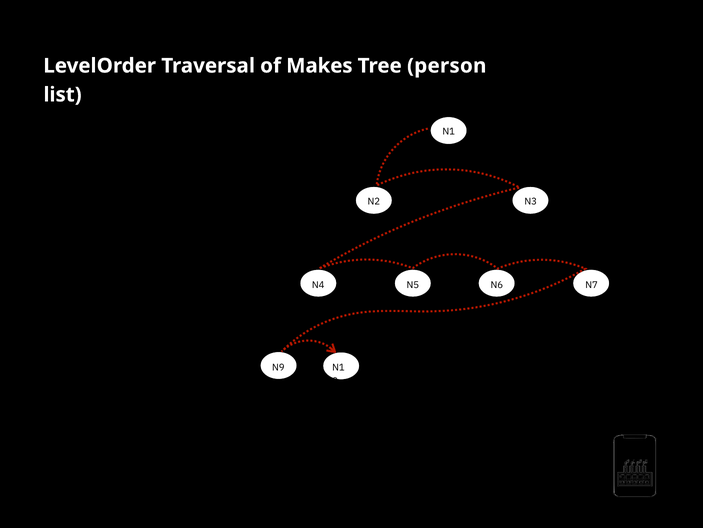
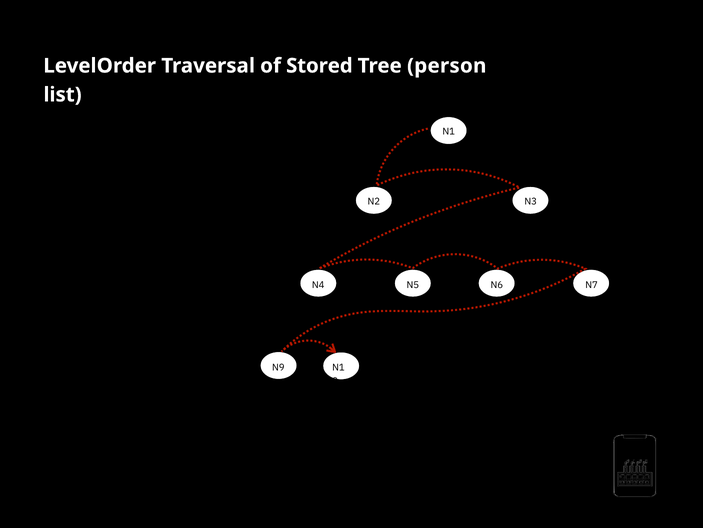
Makes: Makes -> Stored (319, 66)
